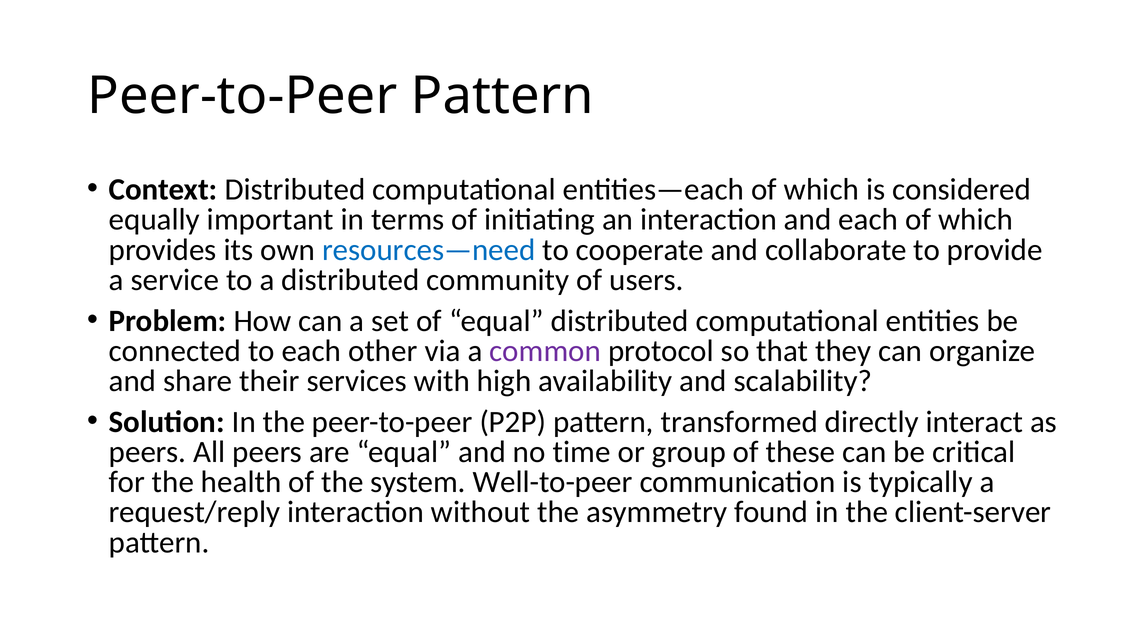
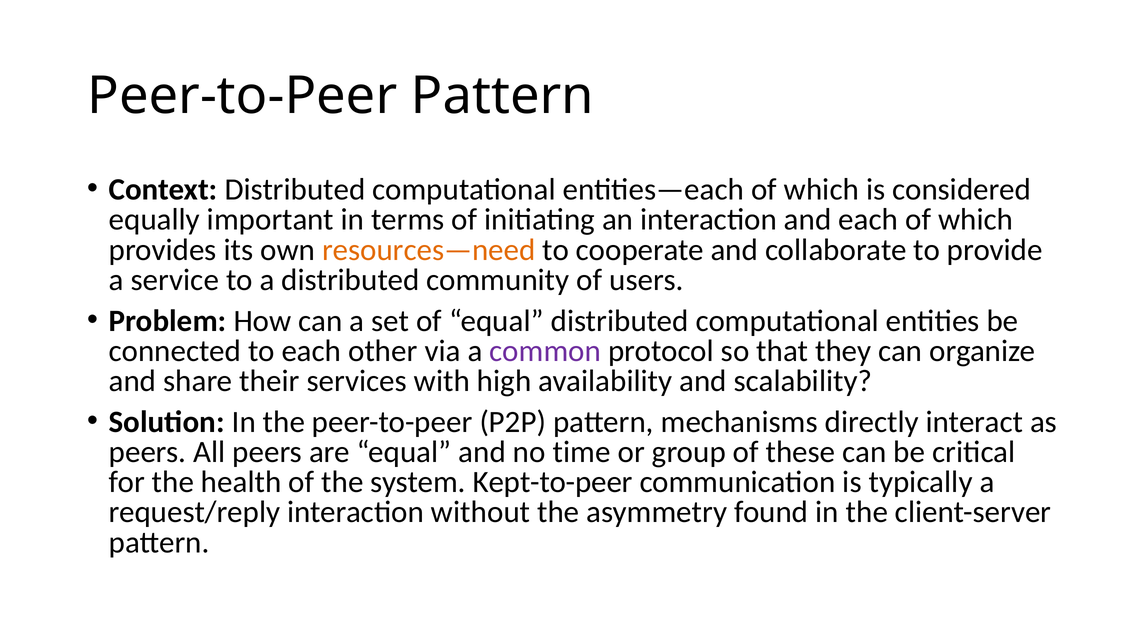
resources—need colour: blue -> orange (429, 250)
transformed: transformed -> mechanisms (739, 422)
Well-to-peer: Well-to-peer -> Kept-to-peer (553, 483)
